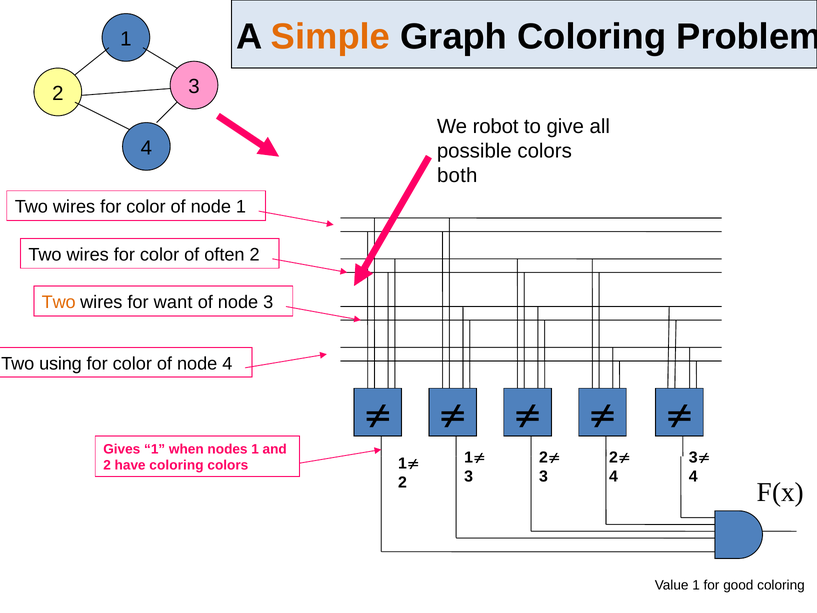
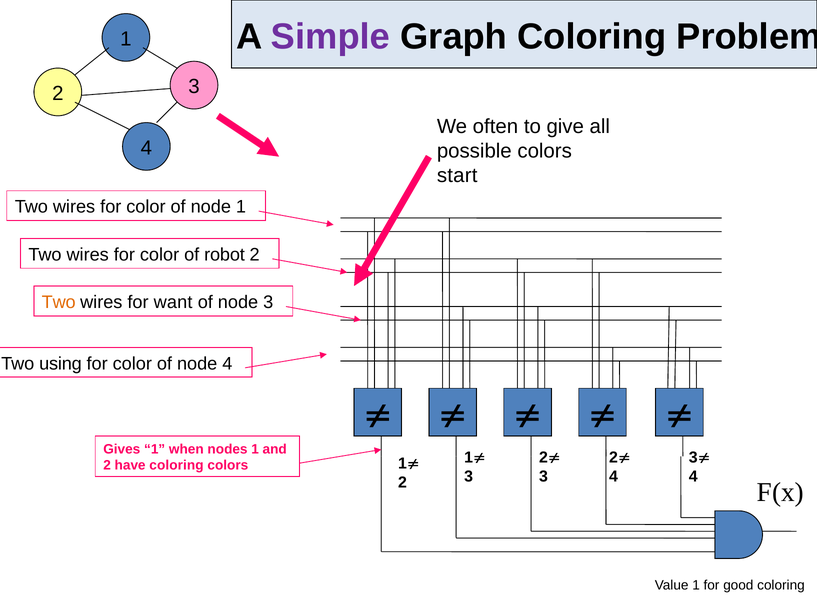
Simple colour: orange -> purple (331, 37)
robot: robot -> often (495, 127)
both: both -> start (457, 176)
often: often -> robot (225, 254)
